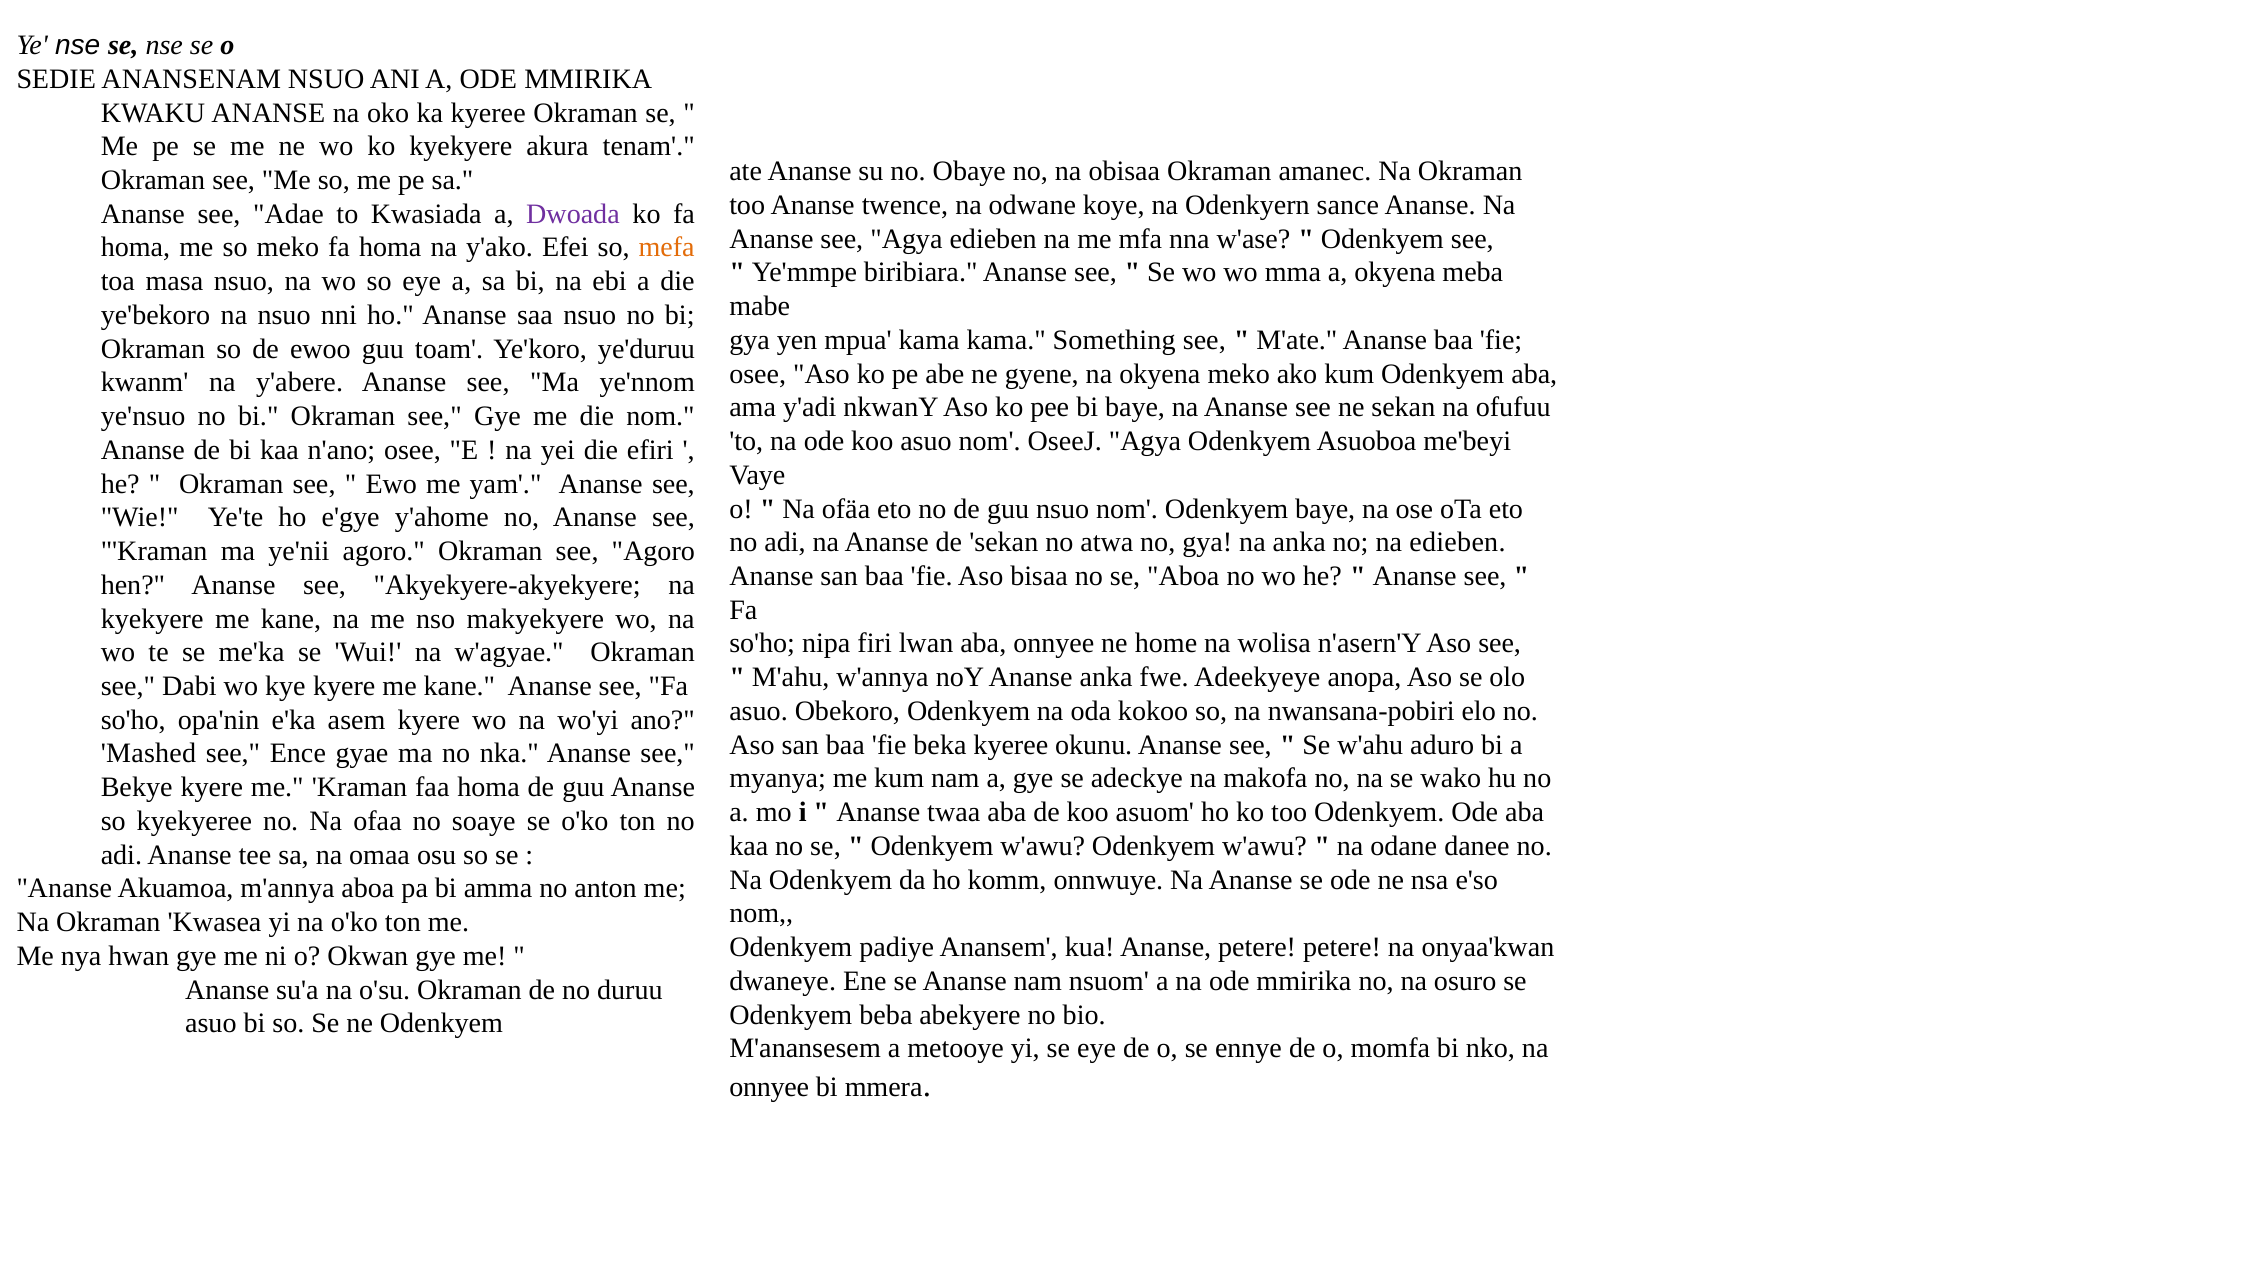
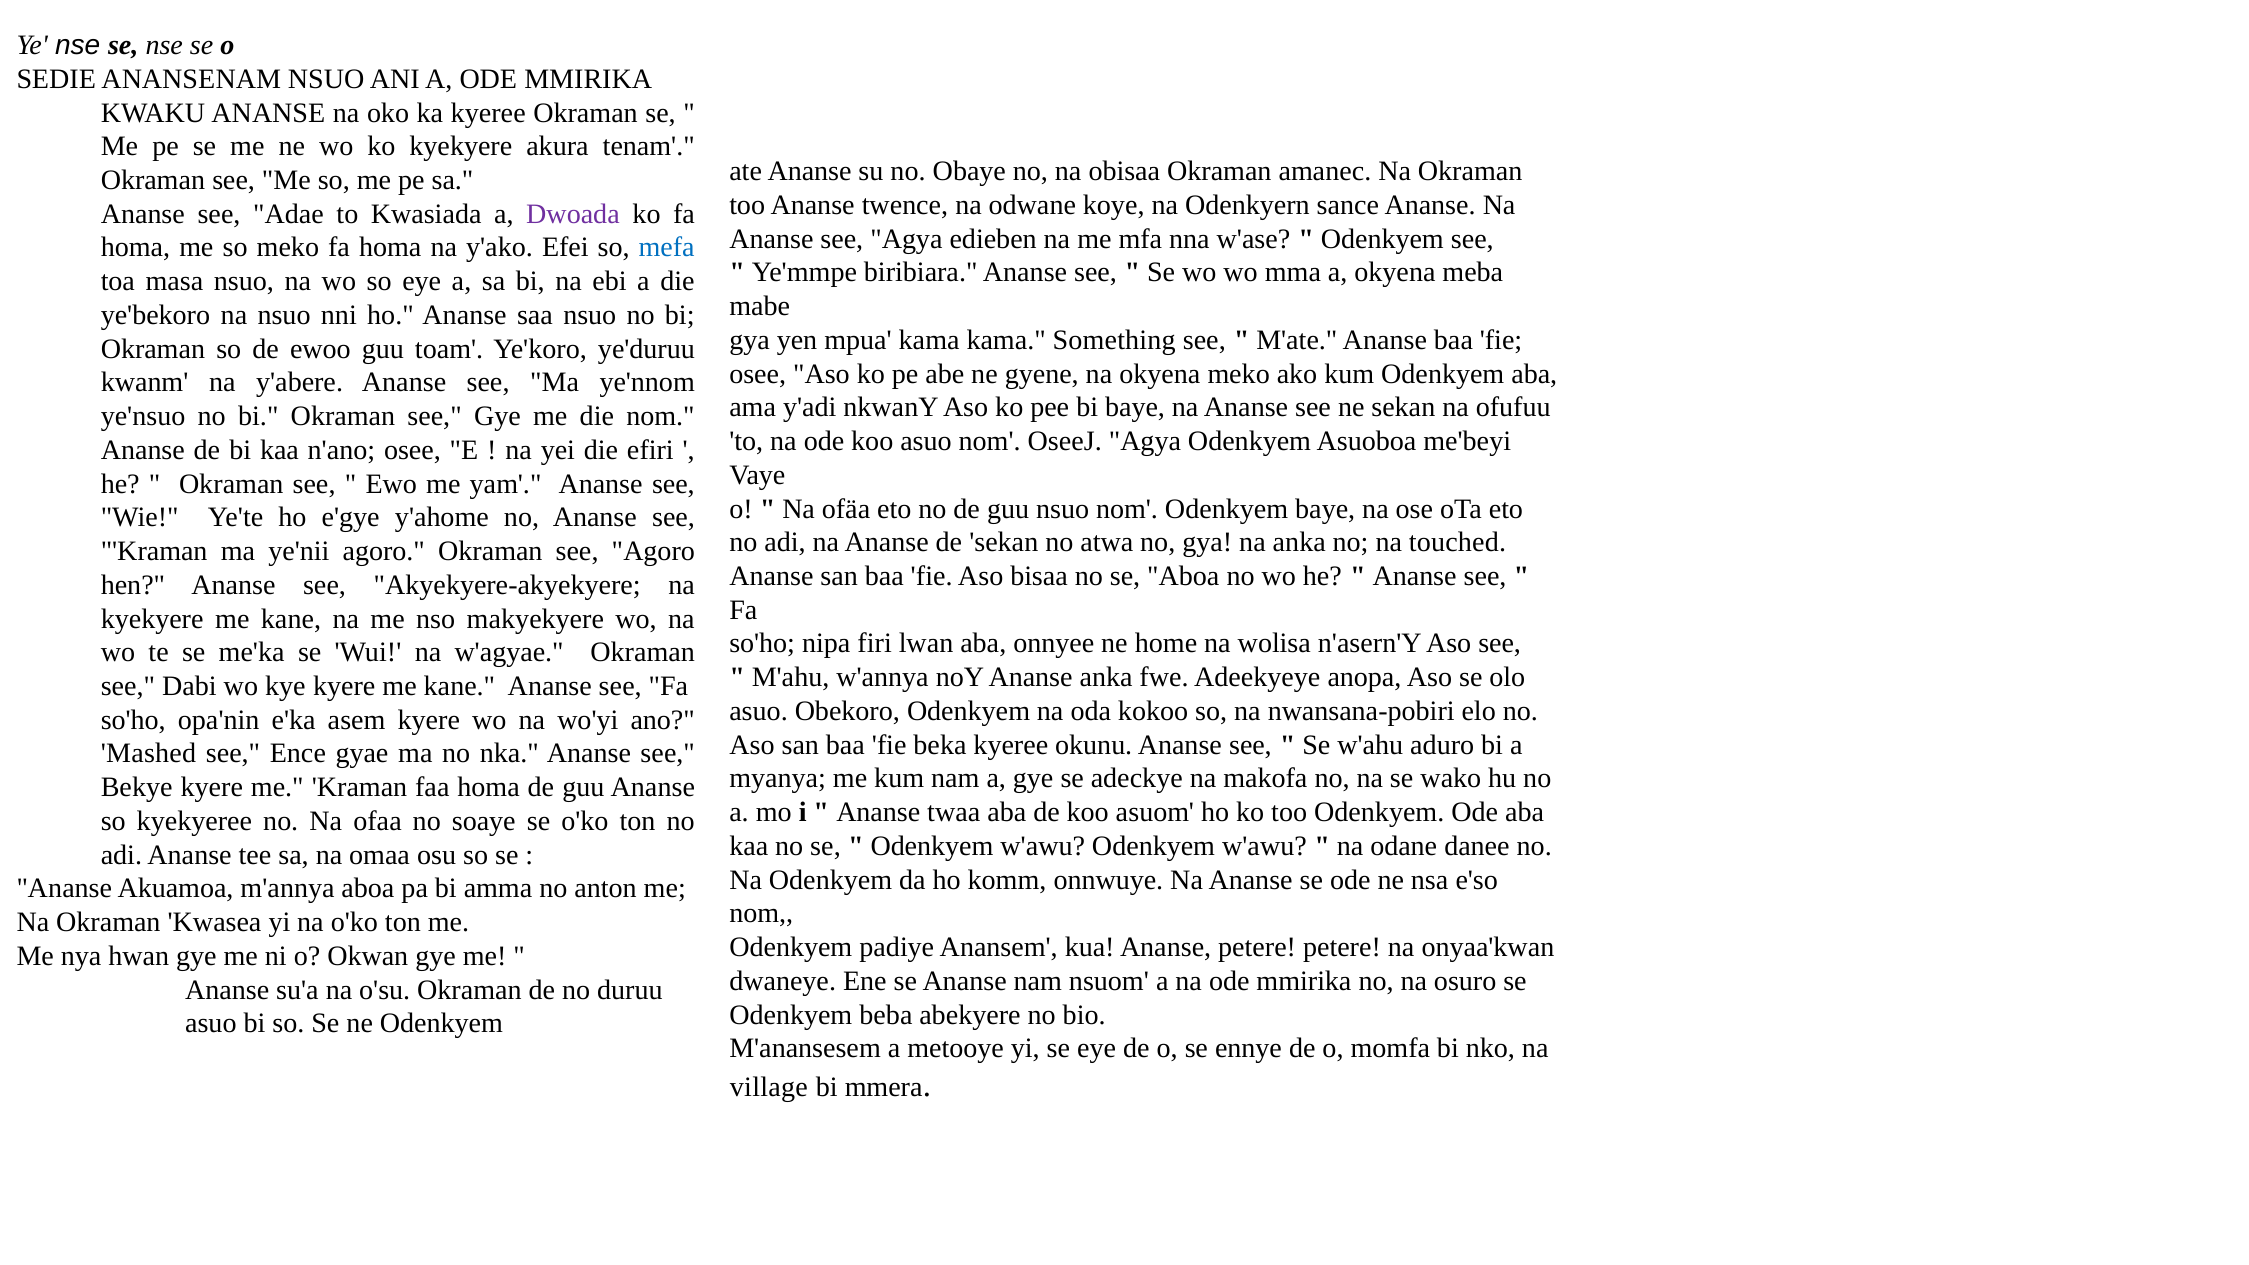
mefa colour: orange -> blue (667, 248)
na edieben: edieben -> touched (1458, 543)
onnyee: onnyee -> village (769, 1087)
